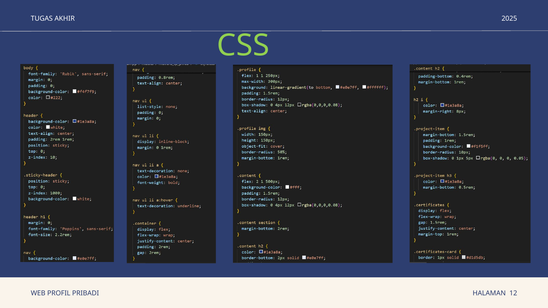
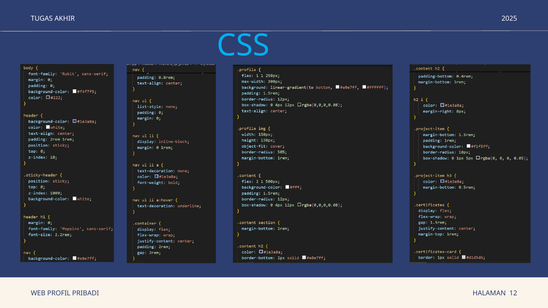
CSS colour: light green -> light blue (243, 46)
